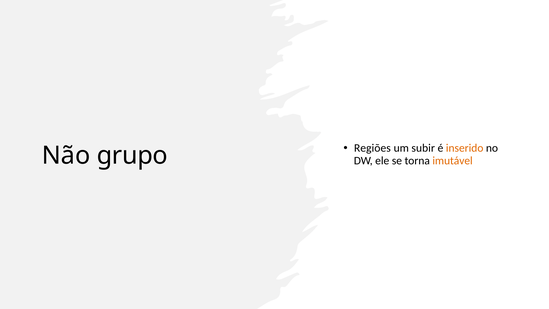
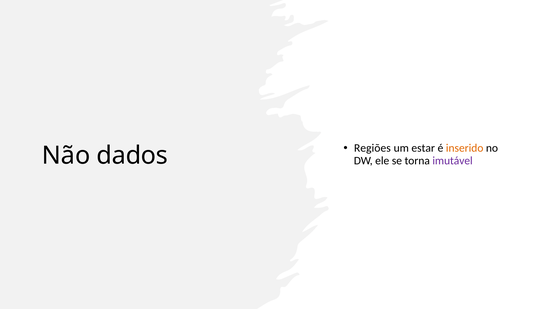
subir: subir -> estar (423, 148)
grupo: grupo -> dados (132, 155)
imutável colour: orange -> purple (453, 161)
